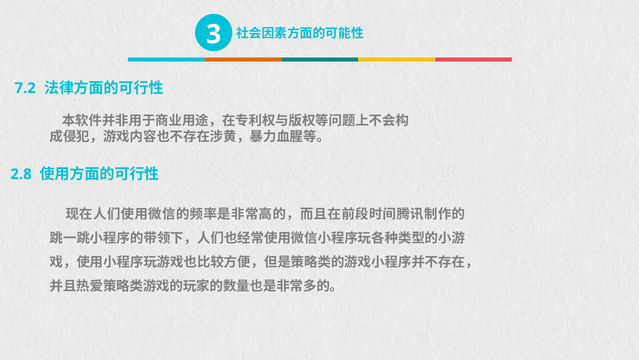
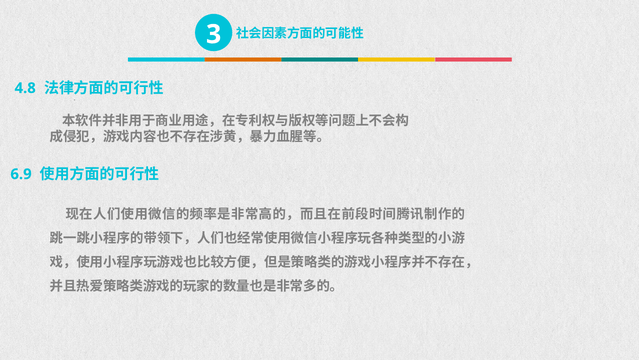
7.2: 7.2 -> 4.8 (25, 88)
2.8: 2.8 -> 6.9 (21, 174)
